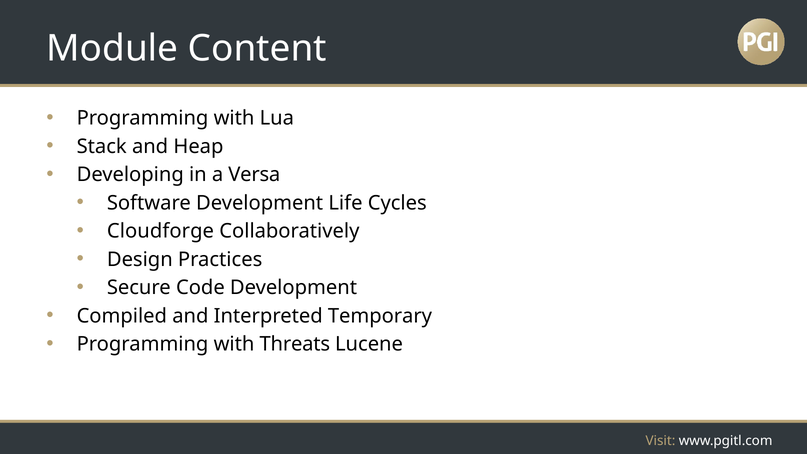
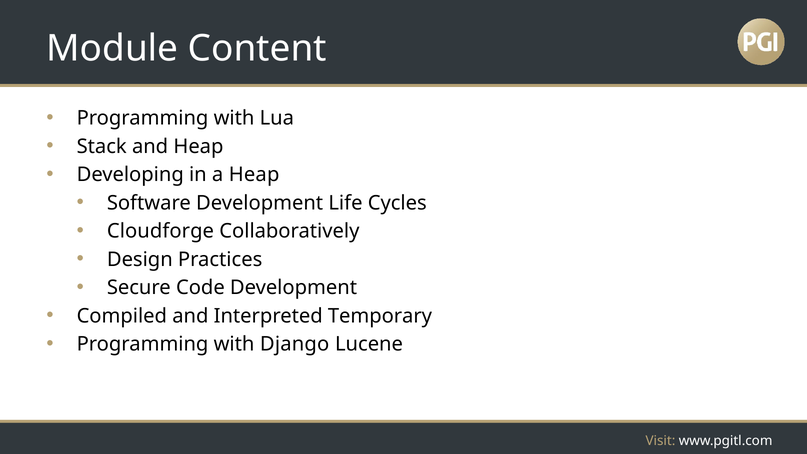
a Versa: Versa -> Heap (254, 175)
Threats: Threats -> Django (295, 344)
